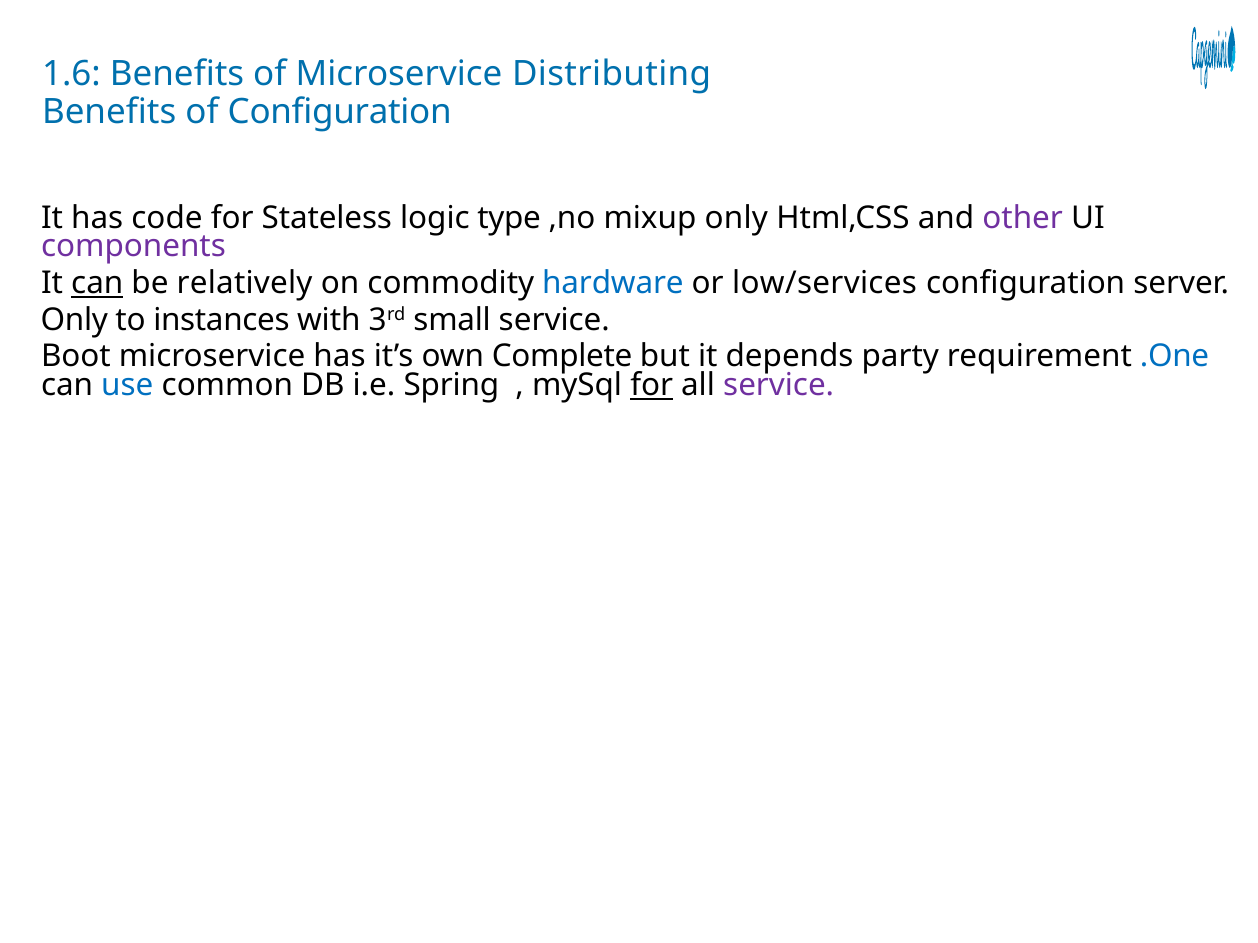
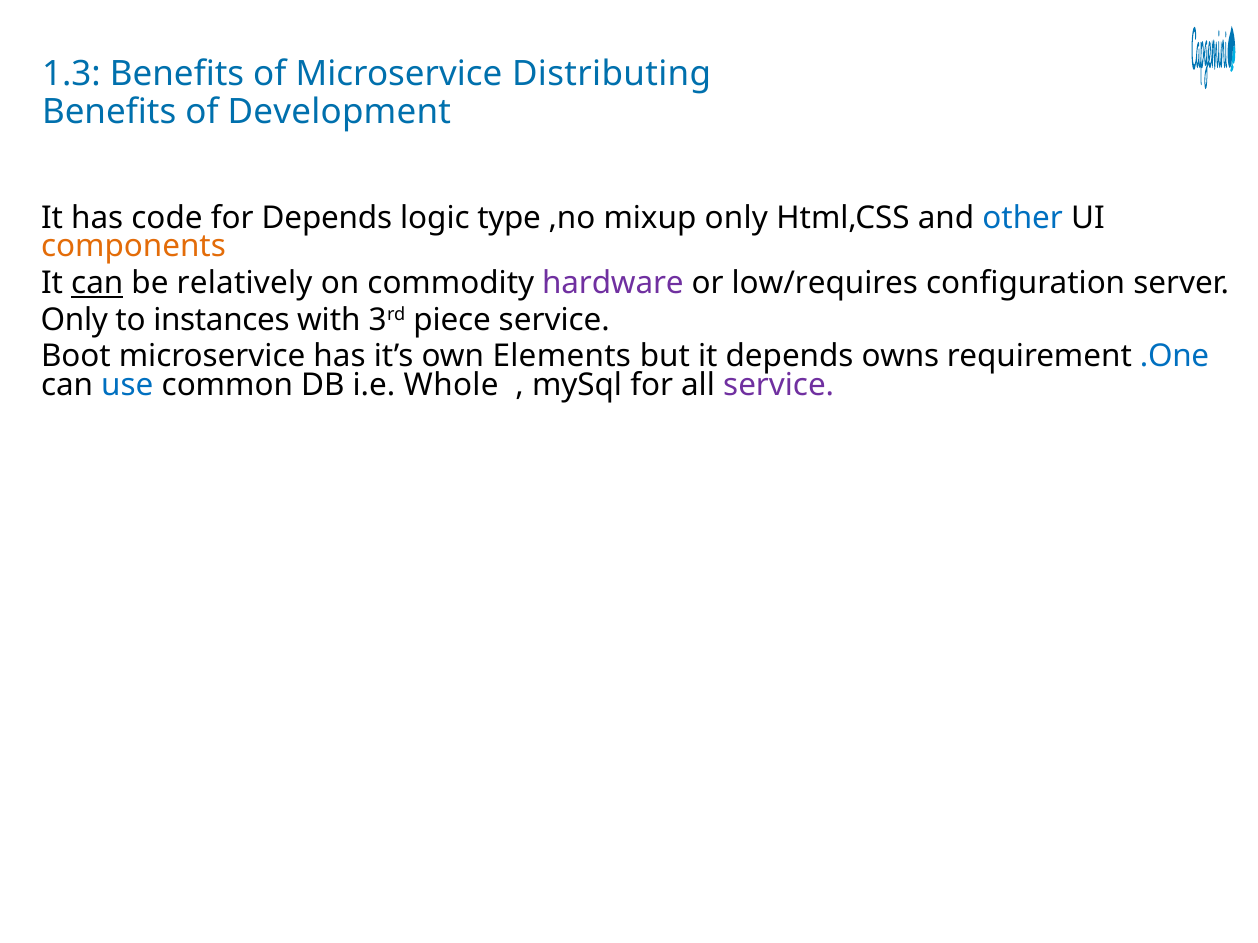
1.6: 1.6 -> 1.3 (71, 74)
of Configuration: Configuration -> Development (339, 112)
for Stateless: Stateless -> Depends (327, 218)
other colour: purple -> blue (1023, 218)
components colour: purple -> orange (133, 247)
hardware colour: blue -> purple (613, 283)
low/services: low/services -> low/requires (825, 283)
small: small -> piece (452, 320)
Complete: Complete -> Elements (562, 357)
party: party -> owns (900, 357)
Spring: Spring -> Whole (451, 386)
for underline: present -> none (652, 386)
